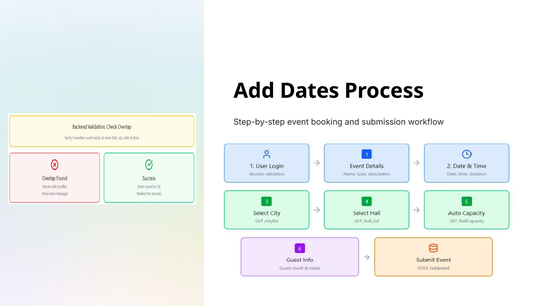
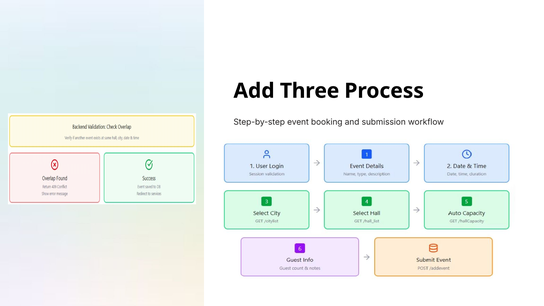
Dates: Dates -> Three (310, 91)
